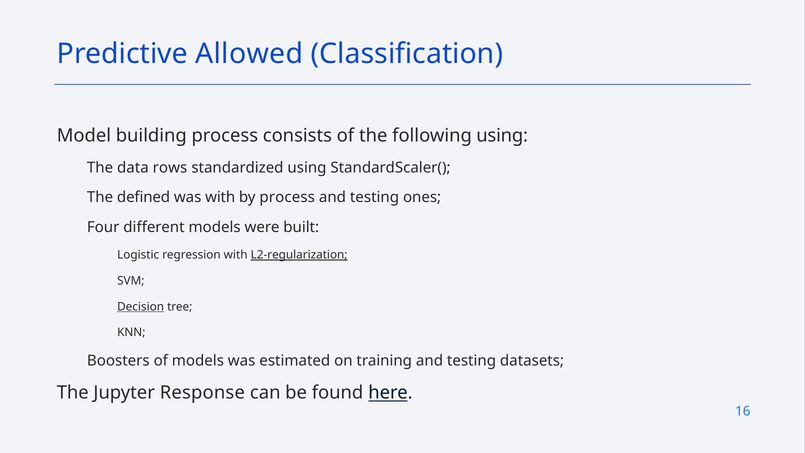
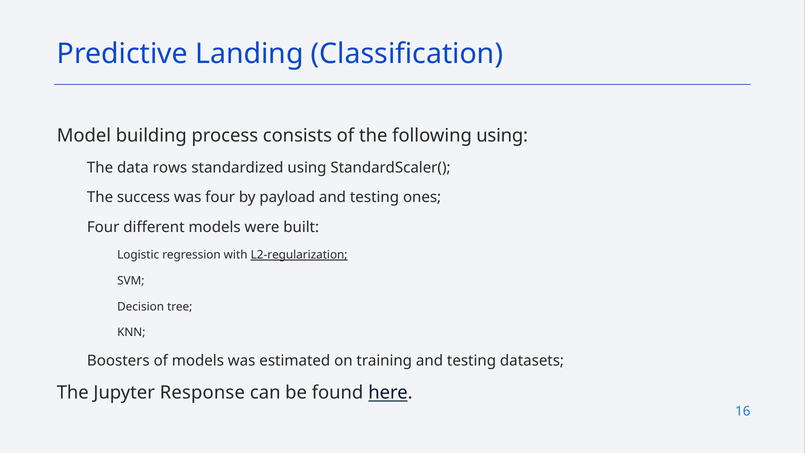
Allowed: Allowed -> Landing (249, 54)
defined: defined -> success (144, 197)
was with: with -> four (220, 197)
by process: process -> payload (287, 197)
Decision underline: present -> none (141, 307)
